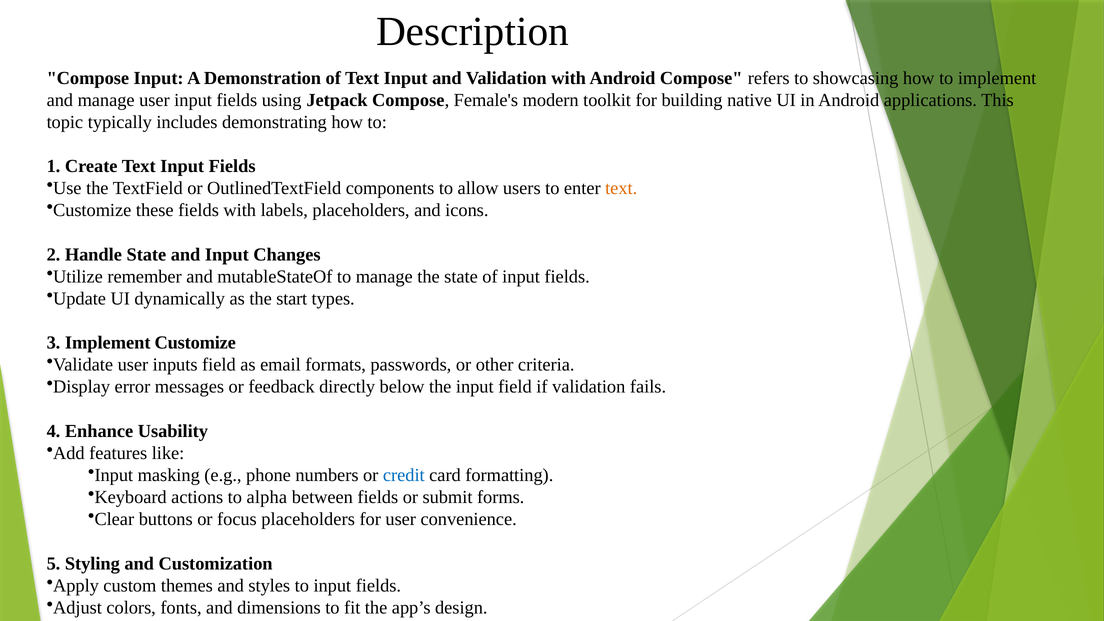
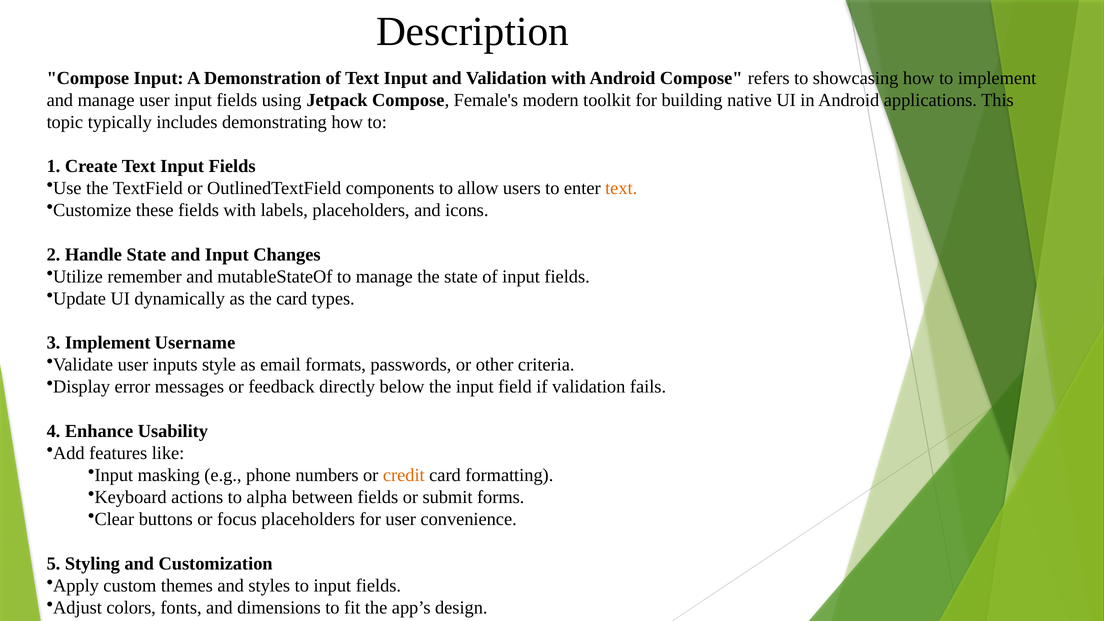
the start: start -> card (292, 299)
Implement Customize: Customize -> Username (195, 343)
inputs field: field -> style (219, 365)
credit colour: blue -> orange (404, 475)
